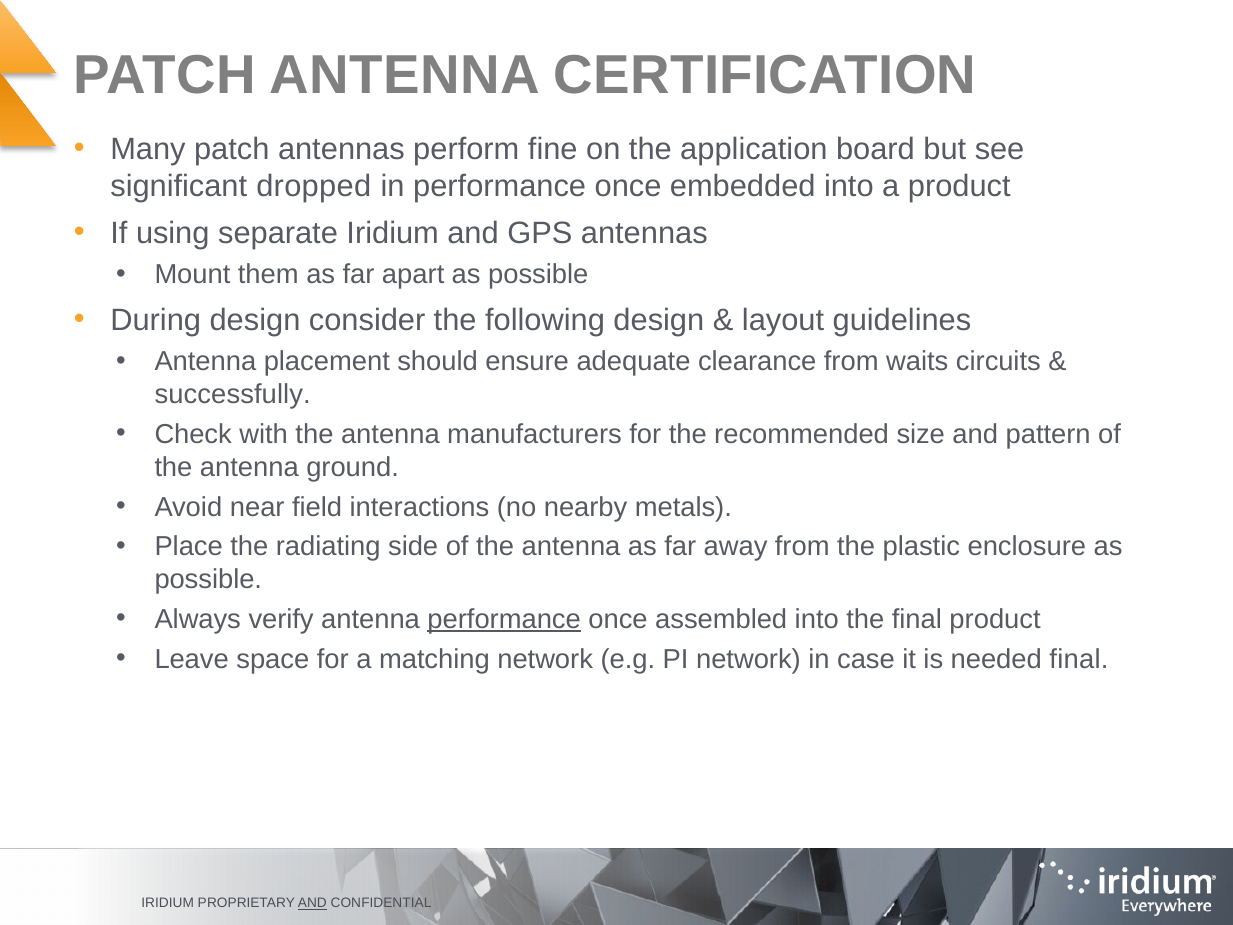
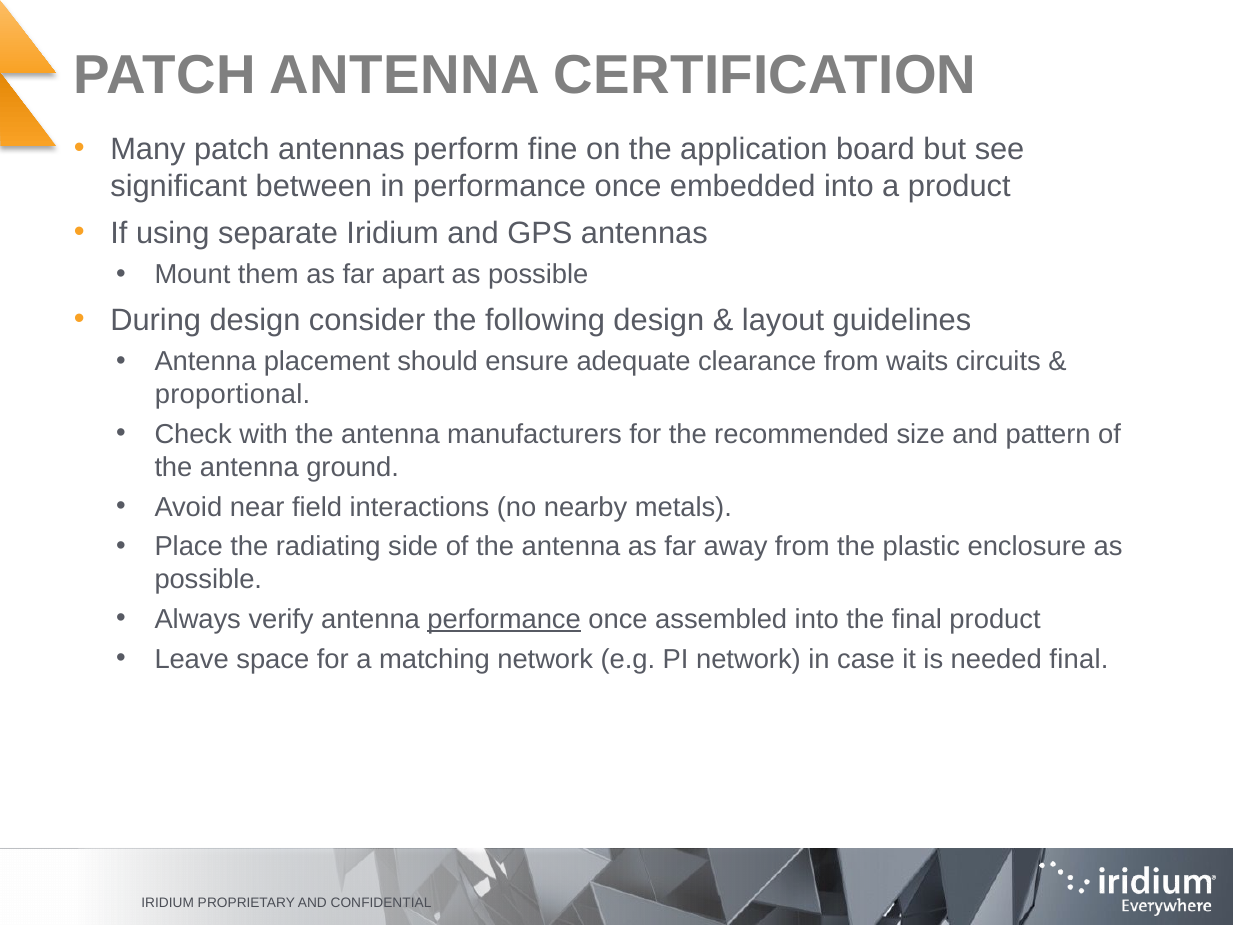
dropped: dropped -> between (314, 186)
successfully: successfully -> proportional (233, 395)
AND underline: present -> none (312, 903)
